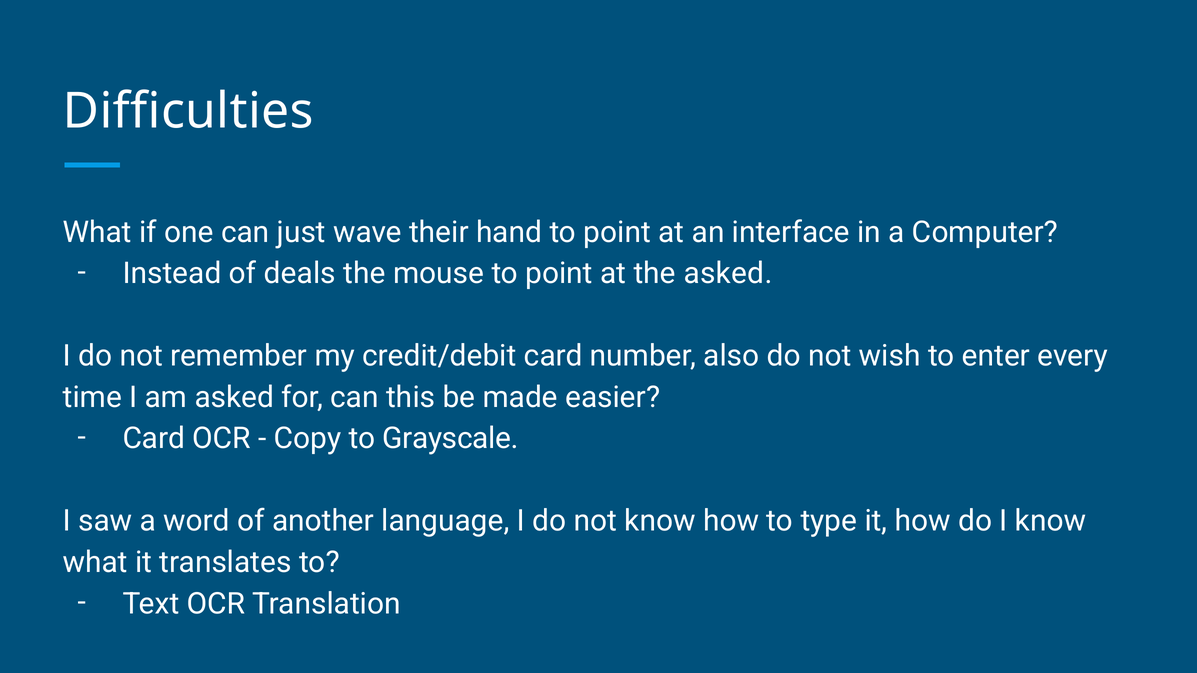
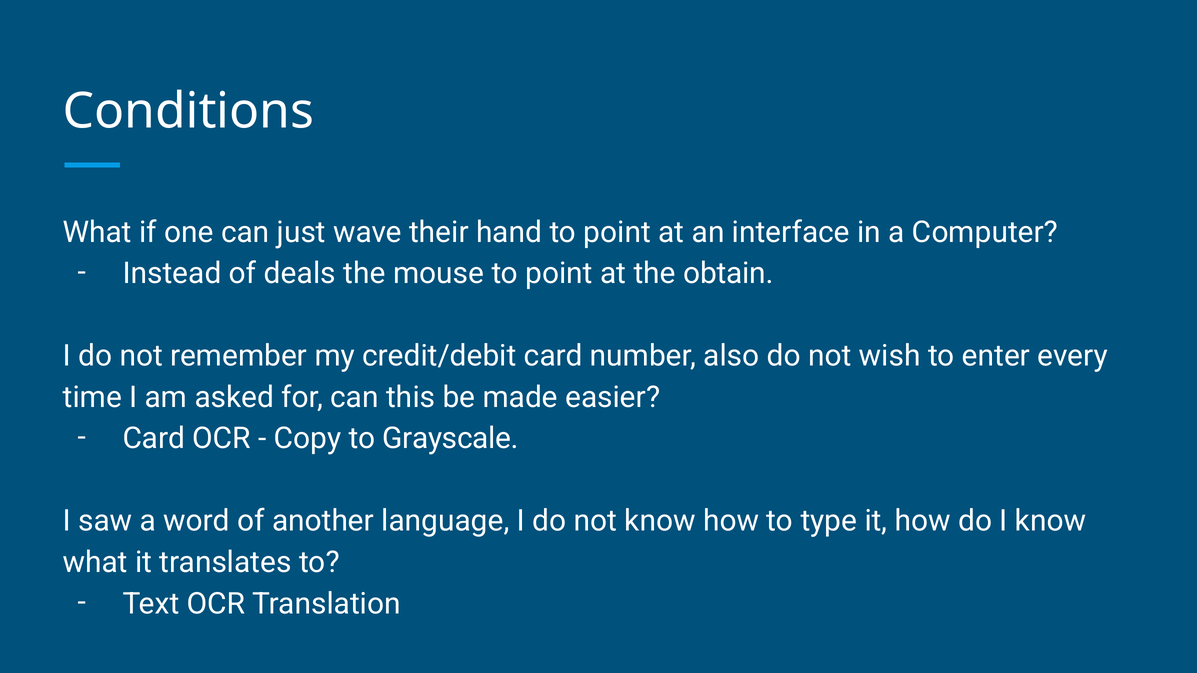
Difficulties: Difficulties -> Conditions (188, 111)
the asked: asked -> obtain (728, 274)
